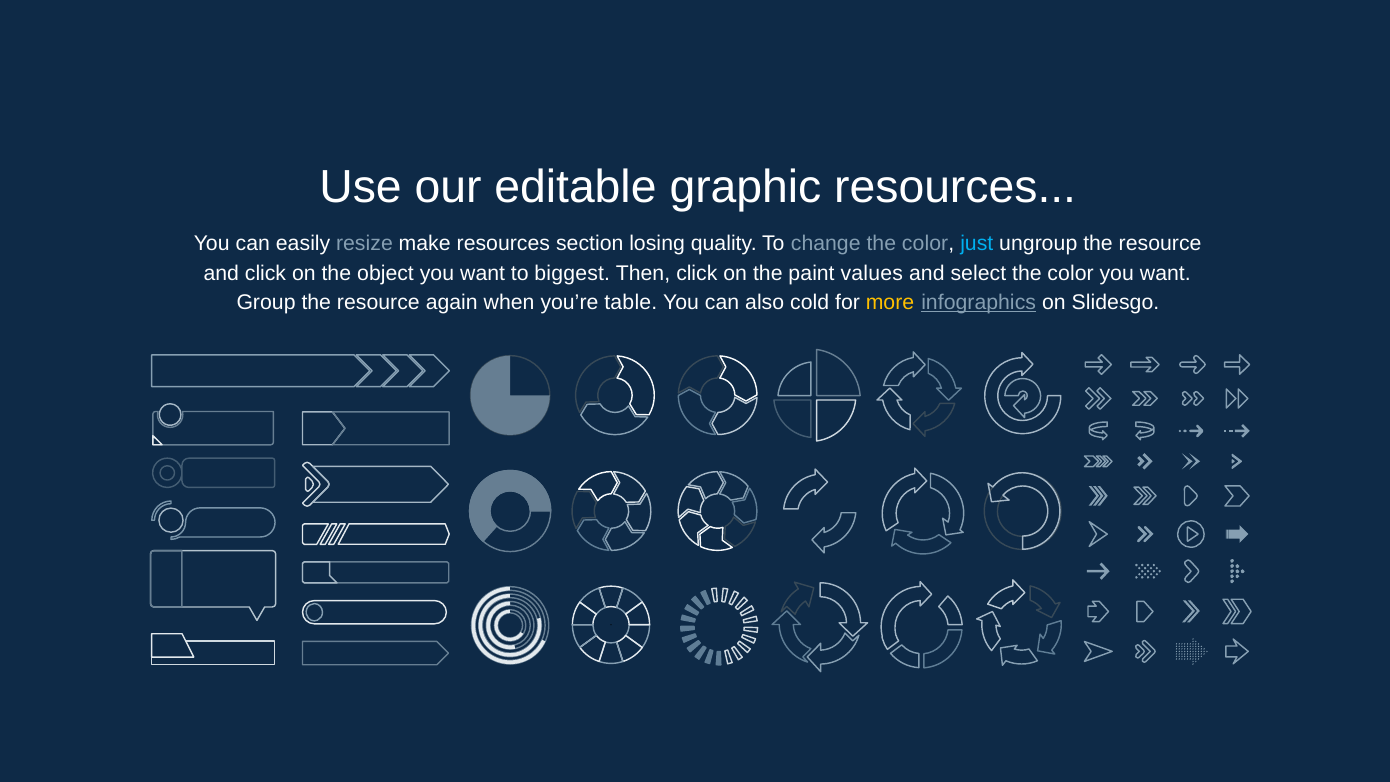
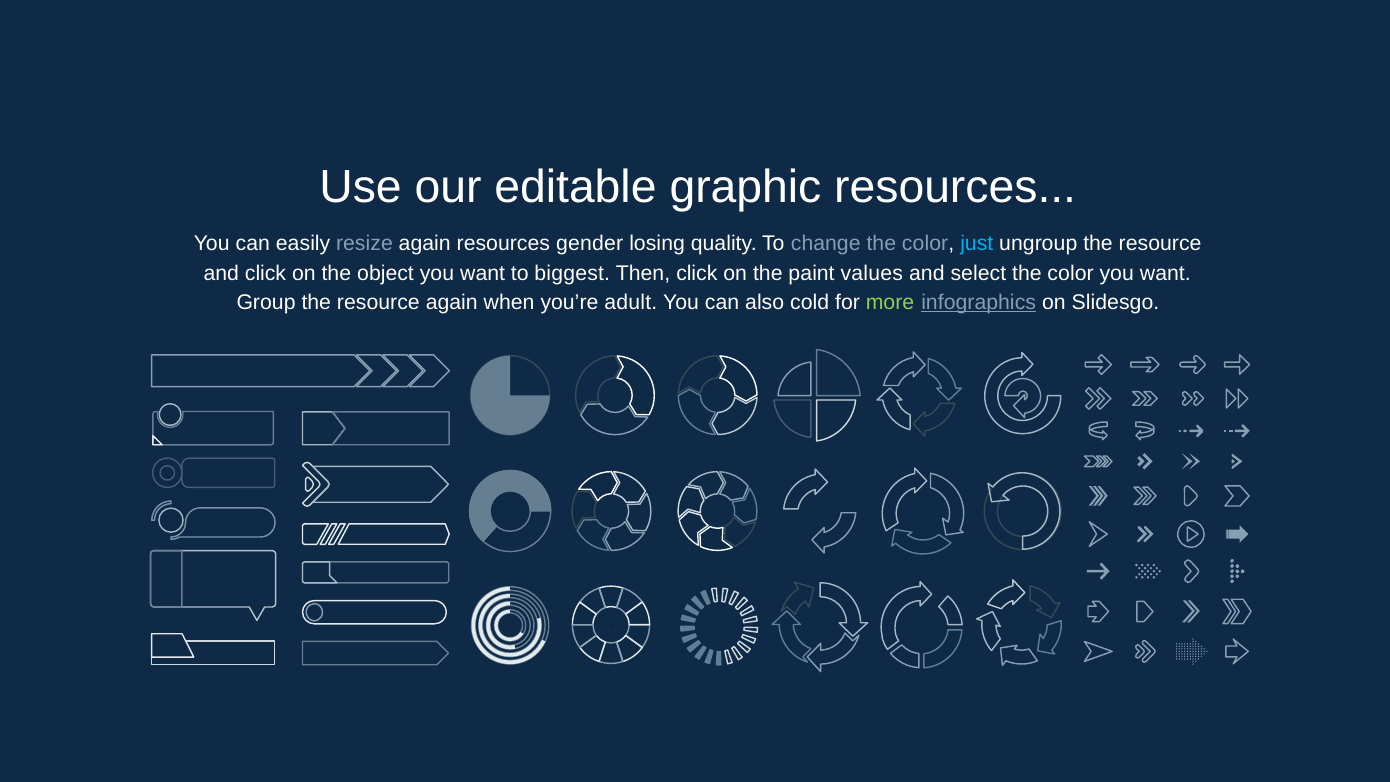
resize make: make -> again (425, 244)
section: section -> gender (590, 244)
table: table -> adult (631, 302)
more colour: yellow -> light green (890, 302)
